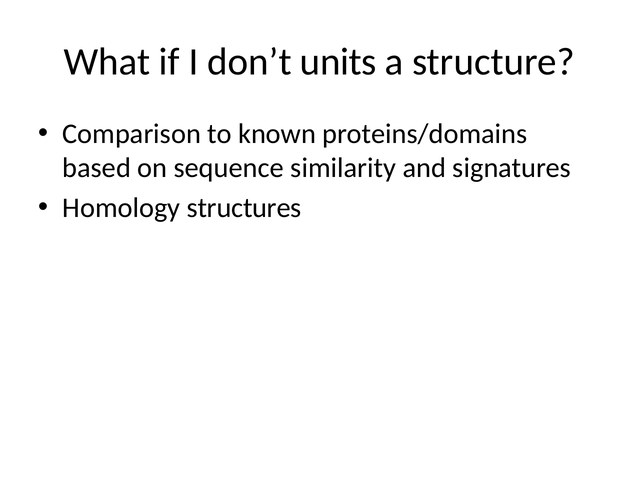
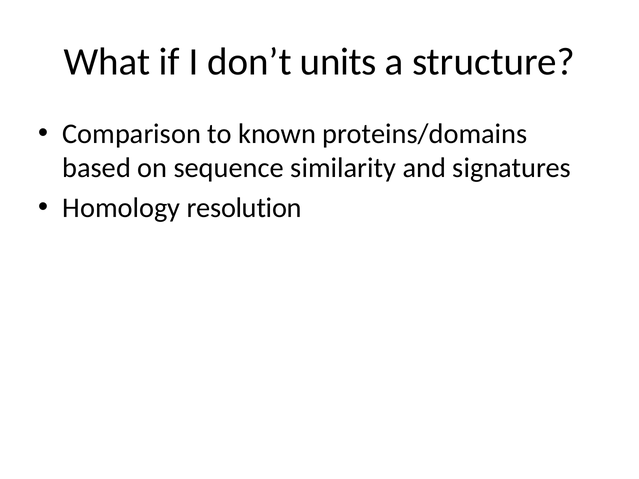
structures: structures -> resolution (244, 208)
